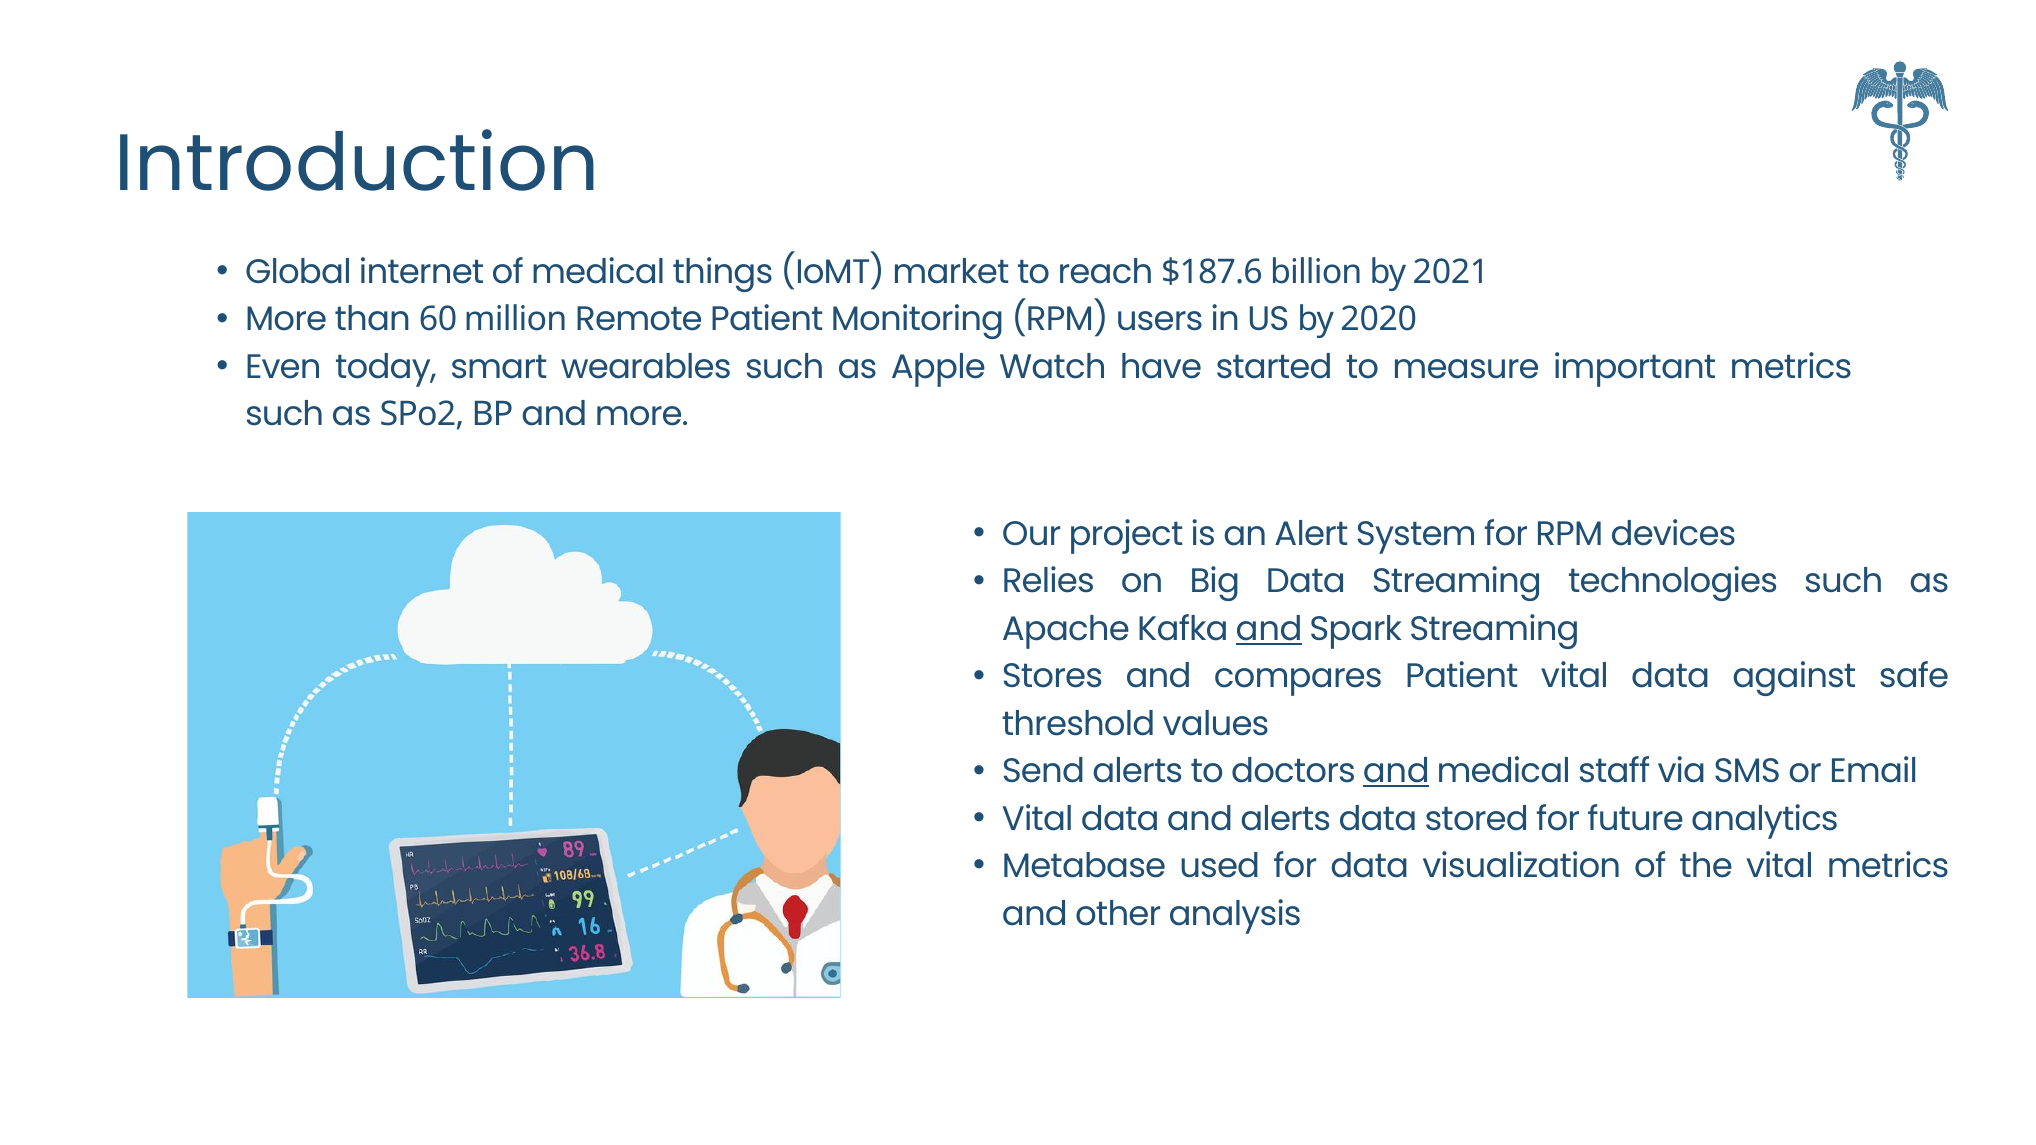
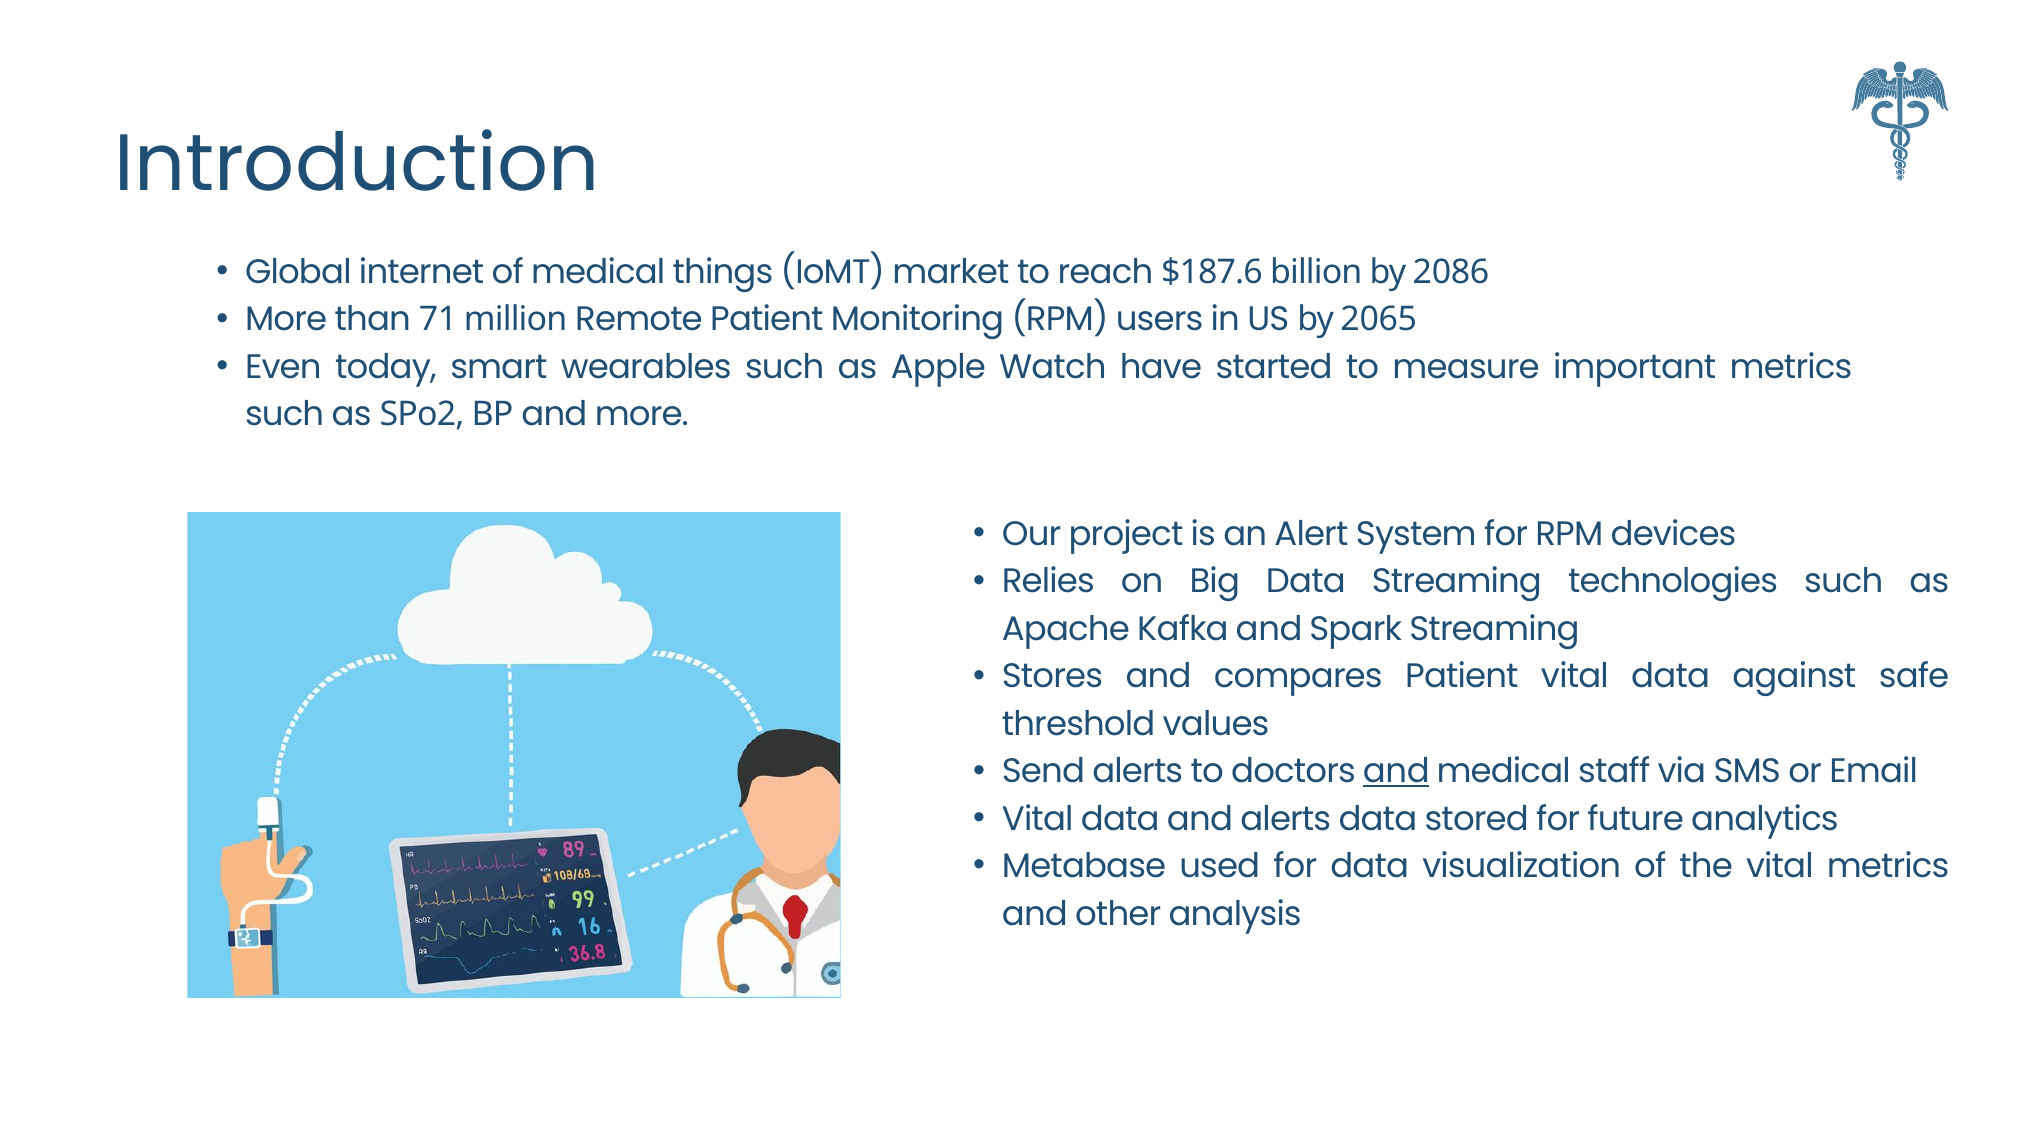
2021: 2021 -> 2086 (1451, 272)
60: 60 -> 71 (438, 320)
2020: 2020 -> 2065 (1379, 320)
and underline: present -> none (1269, 629)
